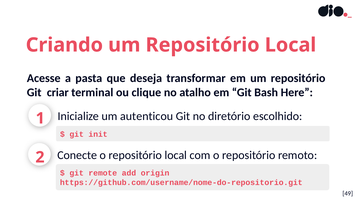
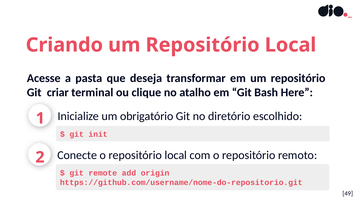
autenticou: autenticou -> obrigatório (147, 116)
